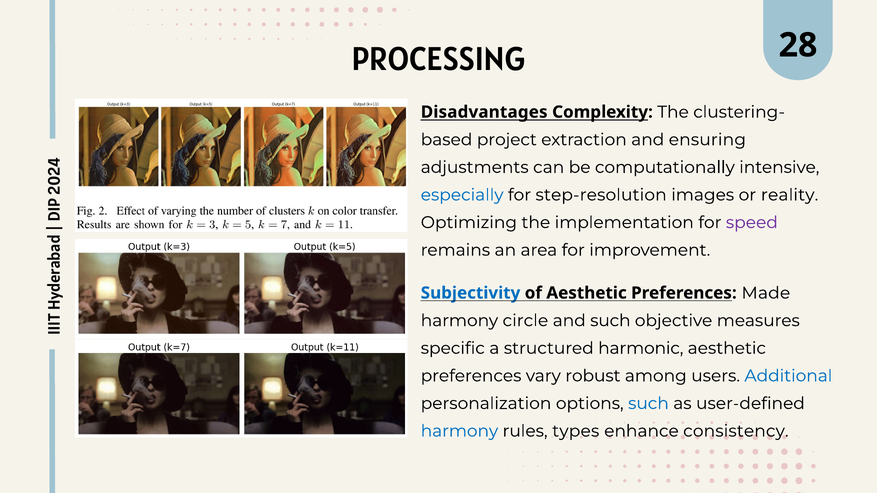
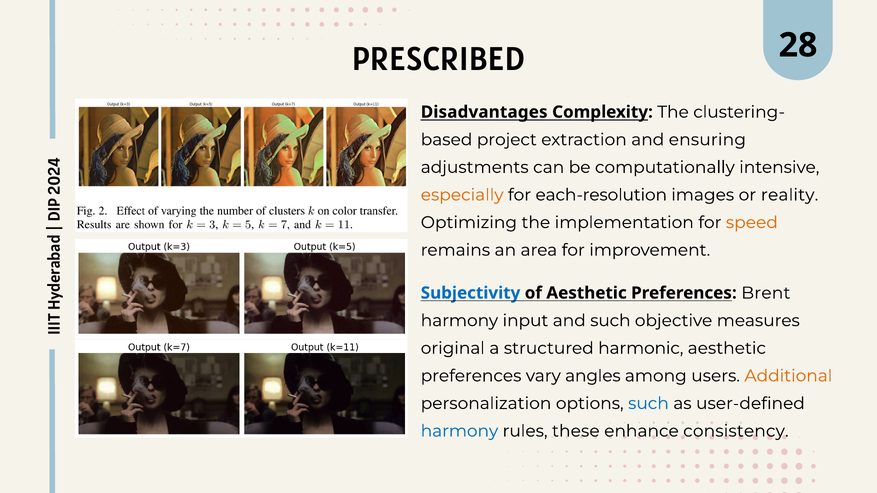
PROCESSING: PROCESSING -> PRESCRIBED (438, 59)
especially colour: blue -> orange (462, 195)
step-resolution: step-resolution -> each-resolution (601, 195)
speed colour: purple -> orange (752, 223)
Made: Made -> Brent (766, 293)
circle: circle -> input (525, 321)
specific: specific -> original (453, 348)
robust: robust -> angles (593, 376)
Additional colour: blue -> orange (788, 376)
types: types -> these (576, 431)
